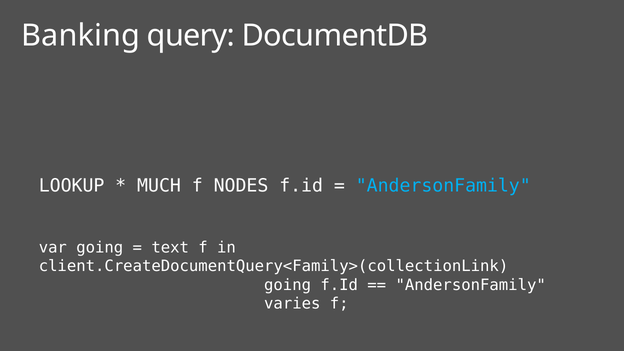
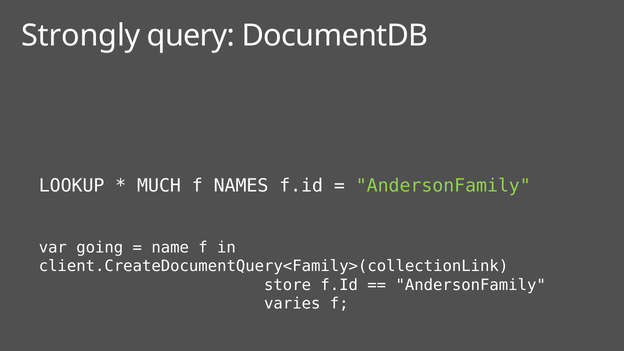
Banking: Banking -> Strongly (81, 36)
NODES: NODES -> NAMES (241, 186)
AndersonFamily colour: light blue -> light green (443, 186)
text: text -> name (170, 248)
going: going -> store (288, 285)
